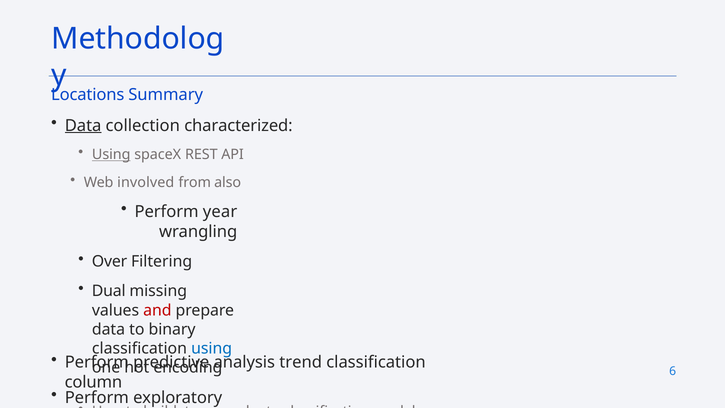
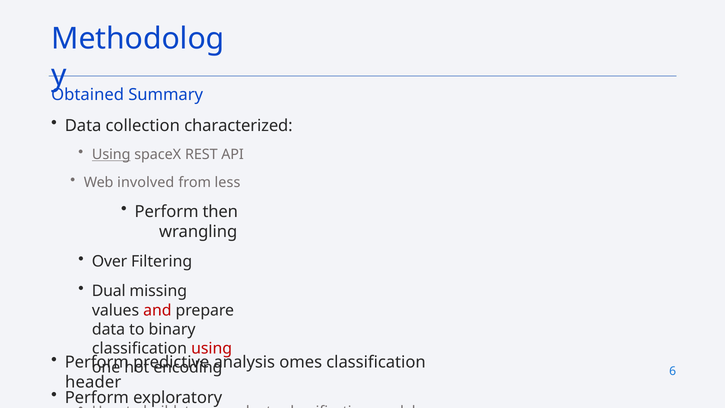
Locations: Locations -> Obtained (88, 95)
Data underline: present -> none (83, 125)
also: also -> less (228, 182)
year: year -> then (220, 212)
using colour: blue -> red (212, 348)
trend: trend -> omes (301, 362)
column: column -> header (93, 382)
